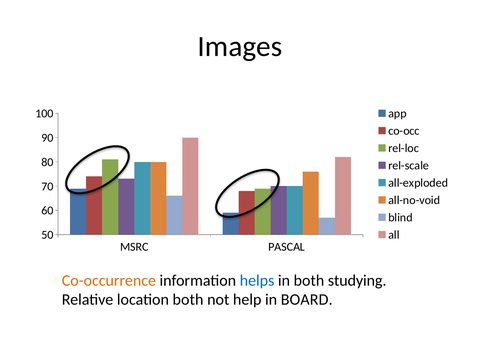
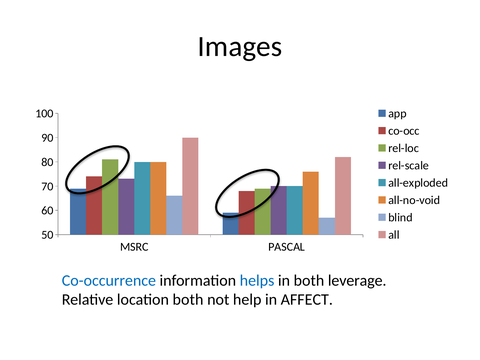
Co-occurrence colour: orange -> blue (109, 280)
studying: studying -> leverage (357, 280)
BOARD: BOARD -> AFFECT (307, 300)
